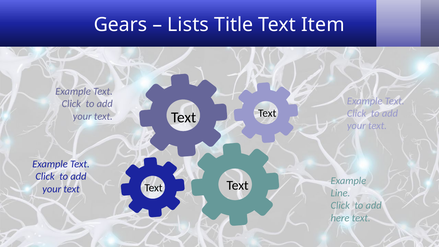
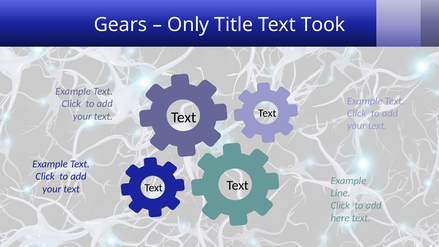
Lists: Lists -> Only (188, 25)
Item: Item -> Took (323, 25)
